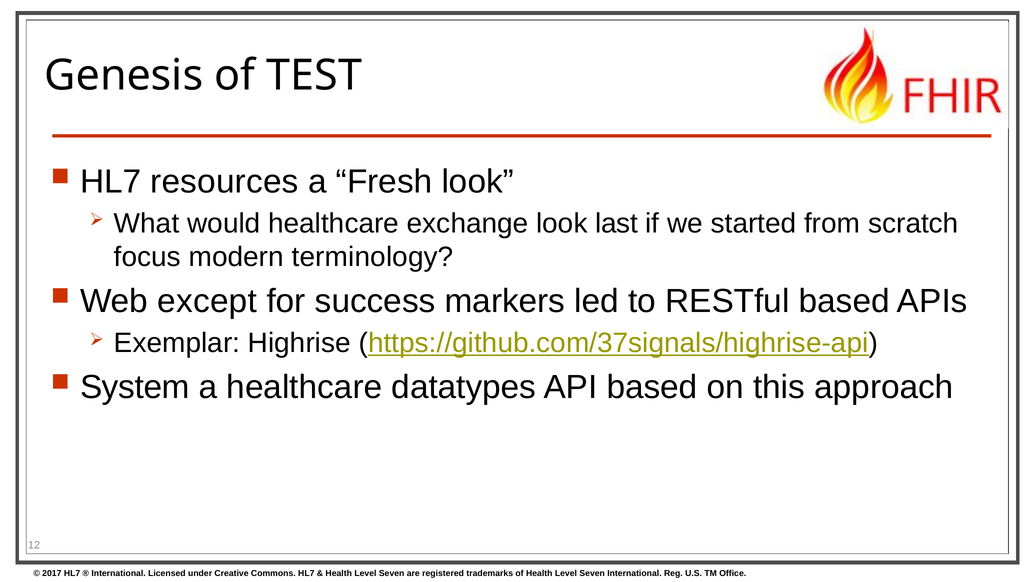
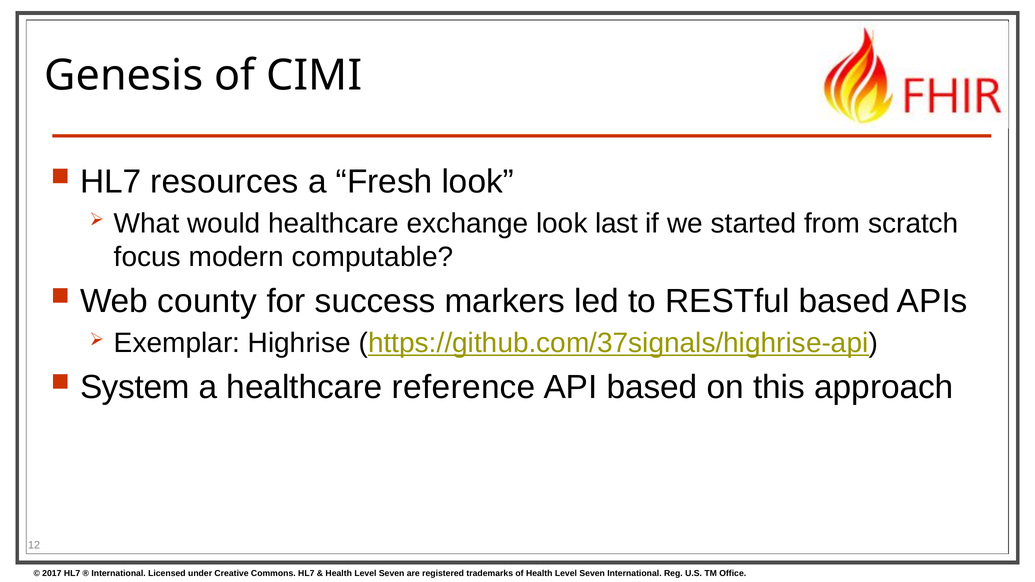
TEST: TEST -> CIMI (314, 75)
terminology: terminology -> computable (373, 257)
except: except -> county (207, 301)
datatypes: datatypes -> reference (464, 387)
